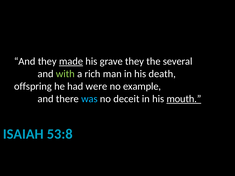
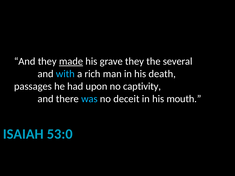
with colour: light green -> light blue (65, 74)
offspring: offspring -> passages (33, 86)
were: were -> upon (97, 86)
example: example -> captivity (142, 86)
mouth underline: present -> none (184, 99)
53:8: 53:8 -> 53:0 (60, 134)
